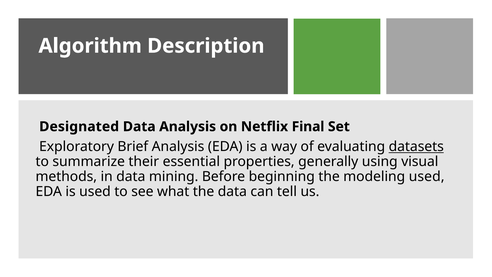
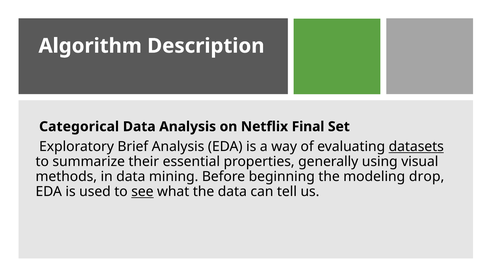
Designated: Designated -> Categorical (79, 126)
modeling used: used -> drop (427, 177)
see underline: none -> present (142, 191)
